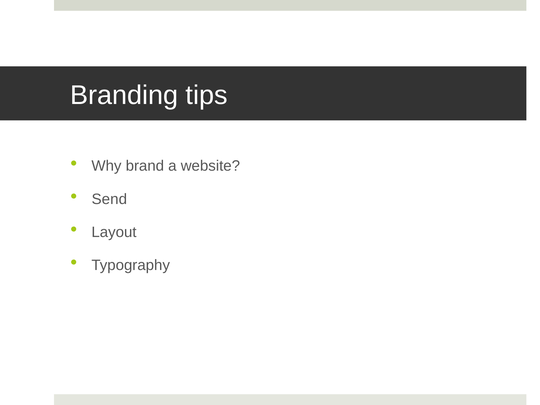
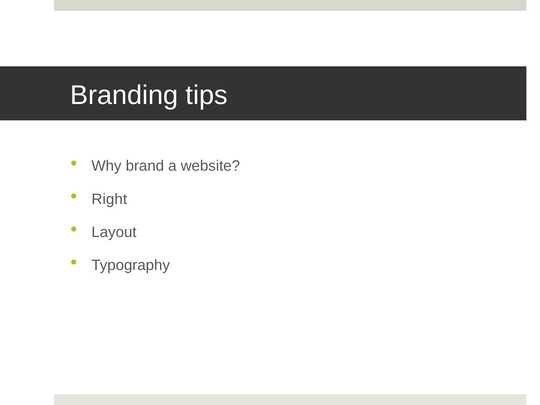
Send: Send -> Right (109, 199)
